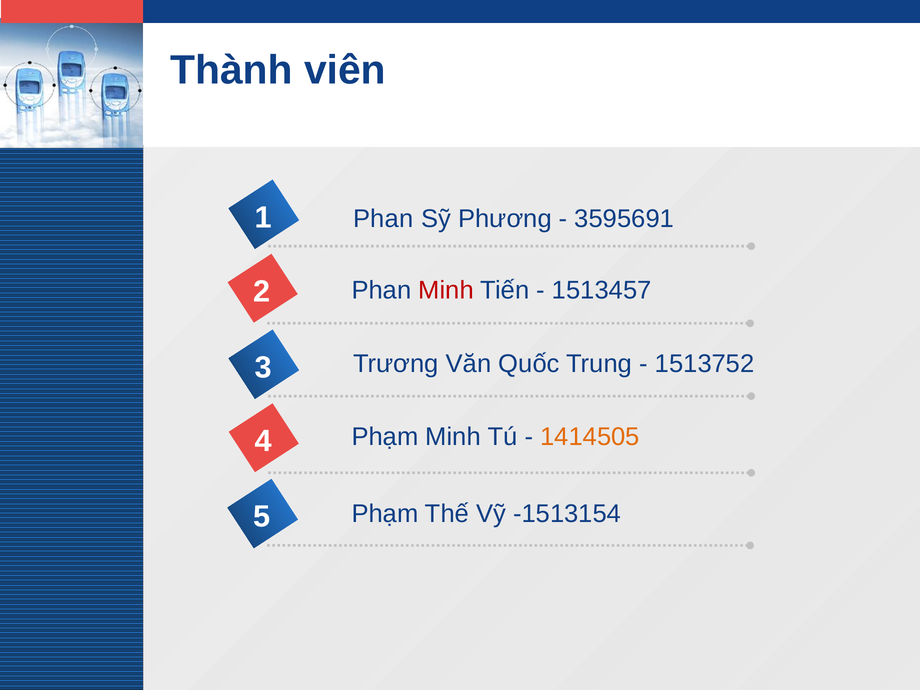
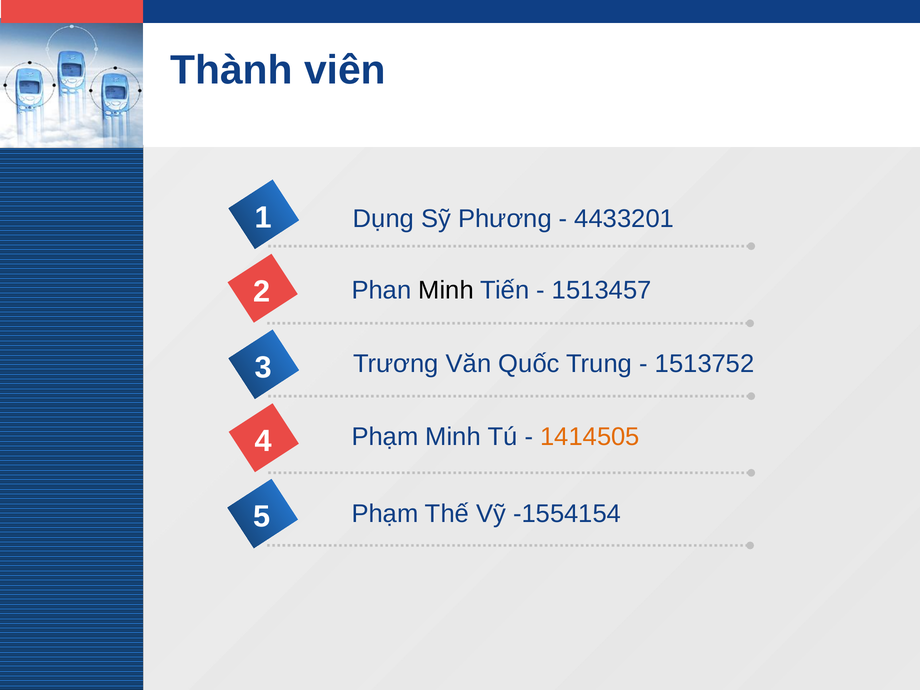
Phan: Phan -> Dụng (384, 219)
3595691: 3595691 -> 4433201 (624, 219)
Minh colour: red -> black (446, 290)
-1513154: -1513154 -> -1554154 (567, 514)
